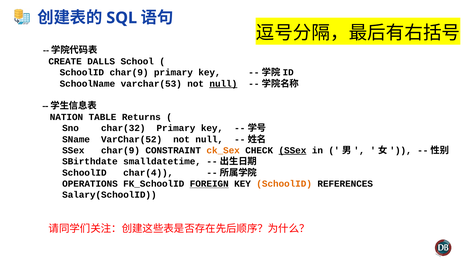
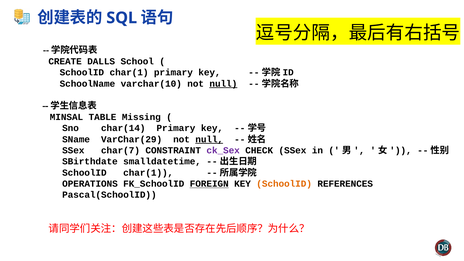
char(9: char(9 -> char(1 (129, 73)
varchar(53: varchar(53 -> varchar(10 (151, 84)
NATION: NATION -> MINSAL (66, 117)
Returns: Returns -> Missing (141, 117)
char(32: char(32 -> char(14 (123, 128)
VarChar(52: VarChar(52 -> VarChar(29 (132, 139)
null underline: none -> present (209, 139)
SSex char(9: char(9 -> char(7 (120, 150)
ck_Sex colour: orange -> purple (223, 150)
SSex underline: present -> none (292, 150)
char(4: char(4 -> char(1 (148, 173)
Salary(SchoolID: Salary(SchoolID -> Pascal(SchoolID (109, 195)
